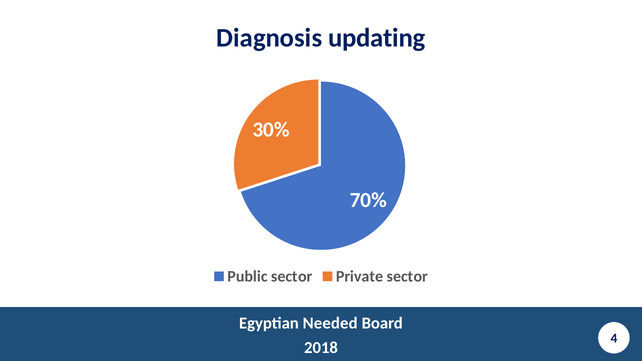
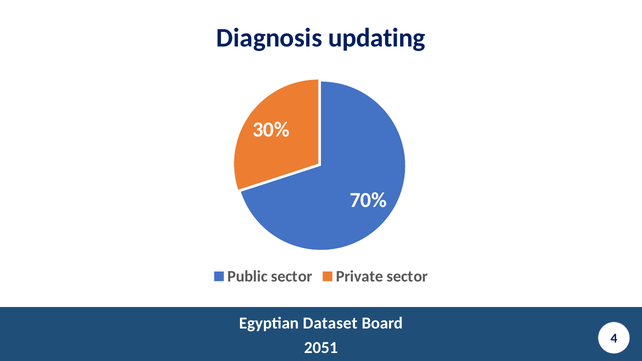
Needed: Needed -> Dataset (330, 323)
2018: 2018 -> 2051 (321, 348)
